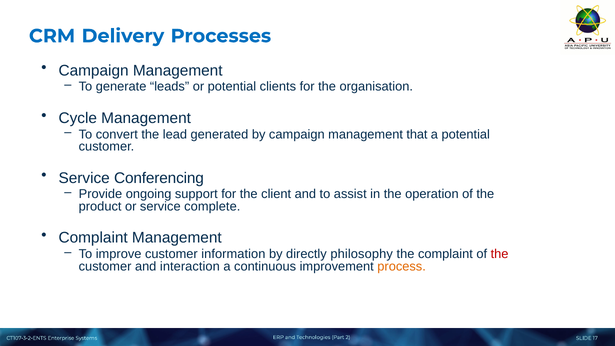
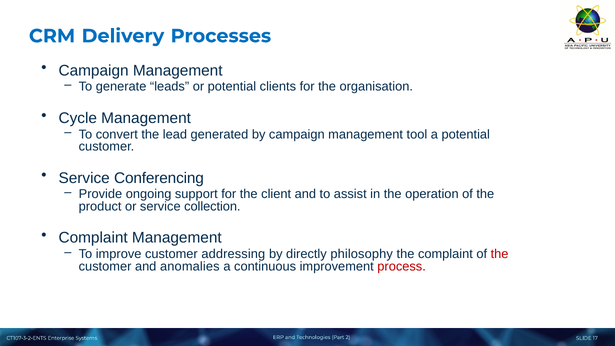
that: that -> tool (417, 134)
complete: complete -> collection (212, 206)
information: information -> addressing (233, 254)
interaction: interaction -> anomalies (190, 266)
process colour: orange -> red (402, 266)
